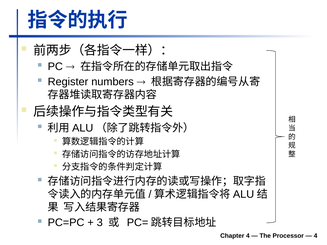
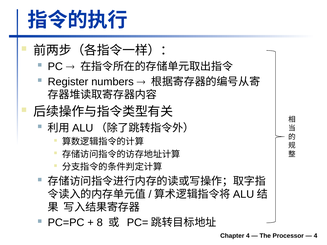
3: 3 -> 8 (100, 223)
